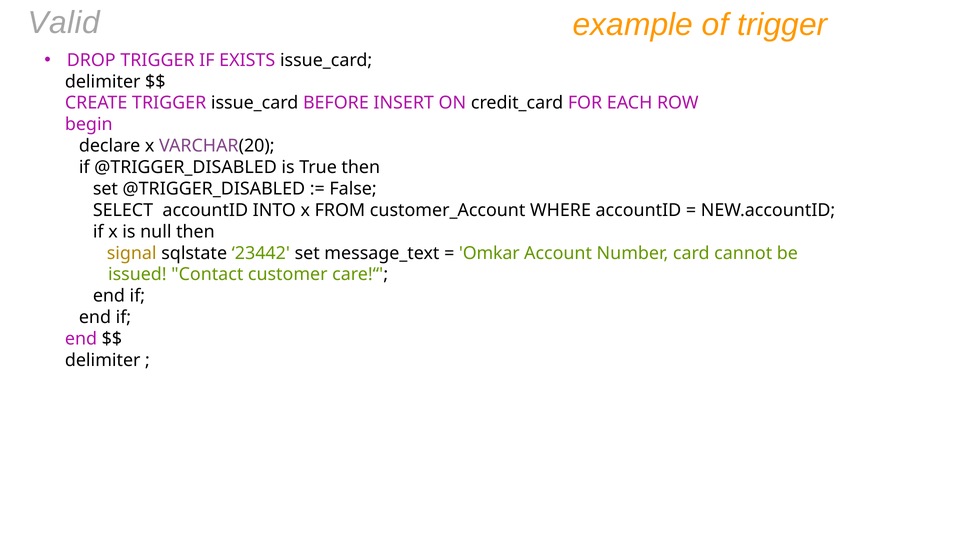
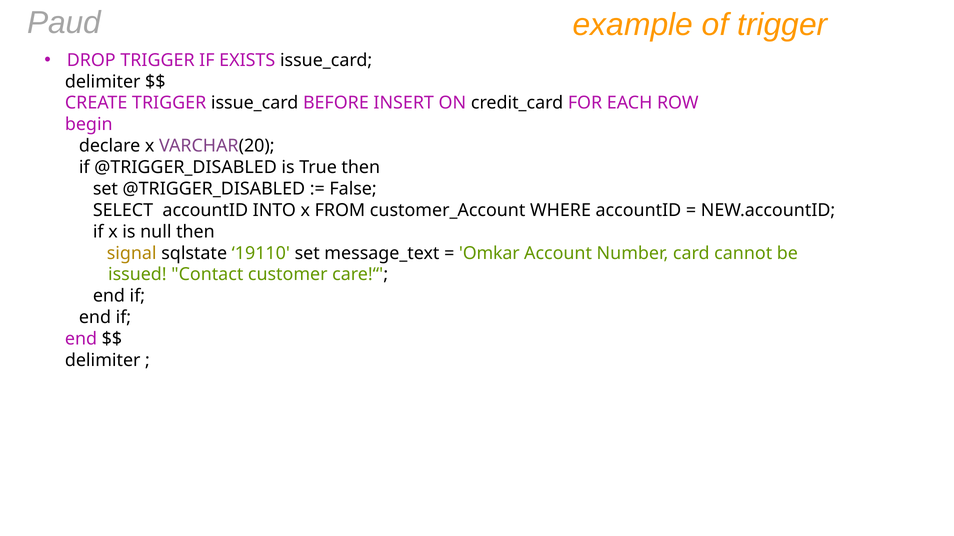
Valid: Valid -> Paud (64, 23)
23442: 23442 -> 19110 (261, 253)
